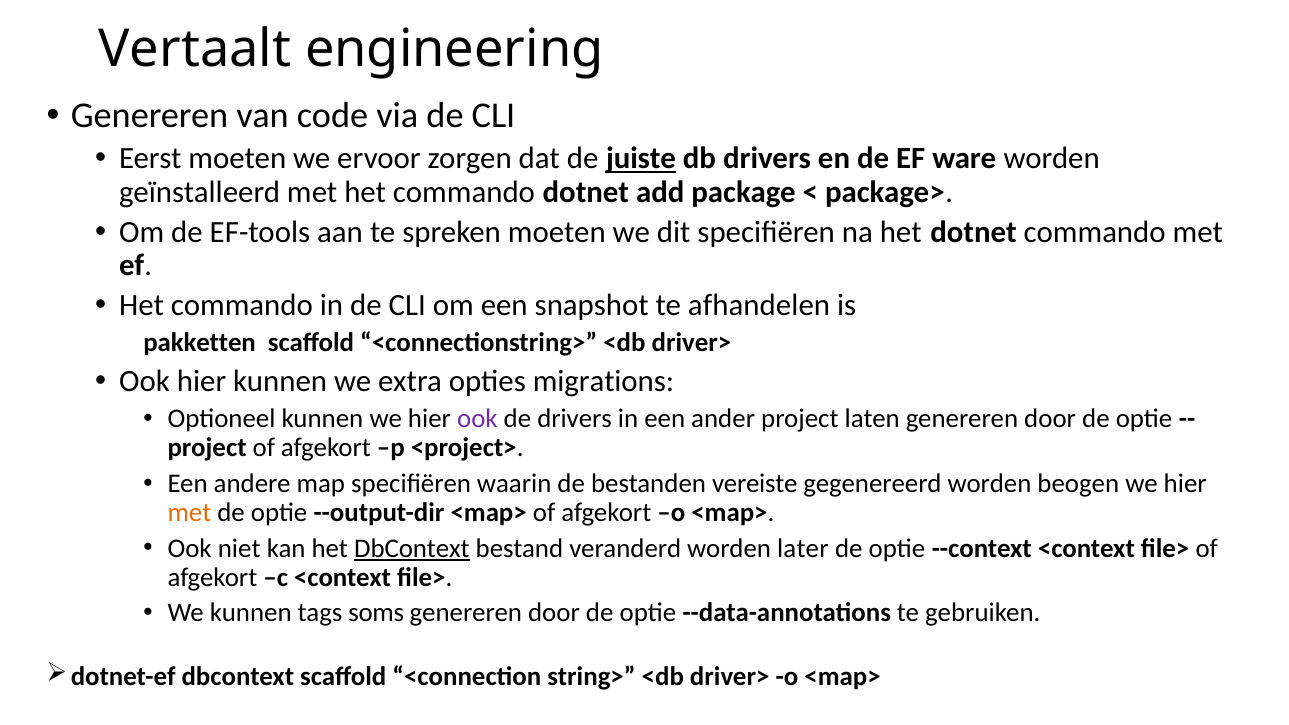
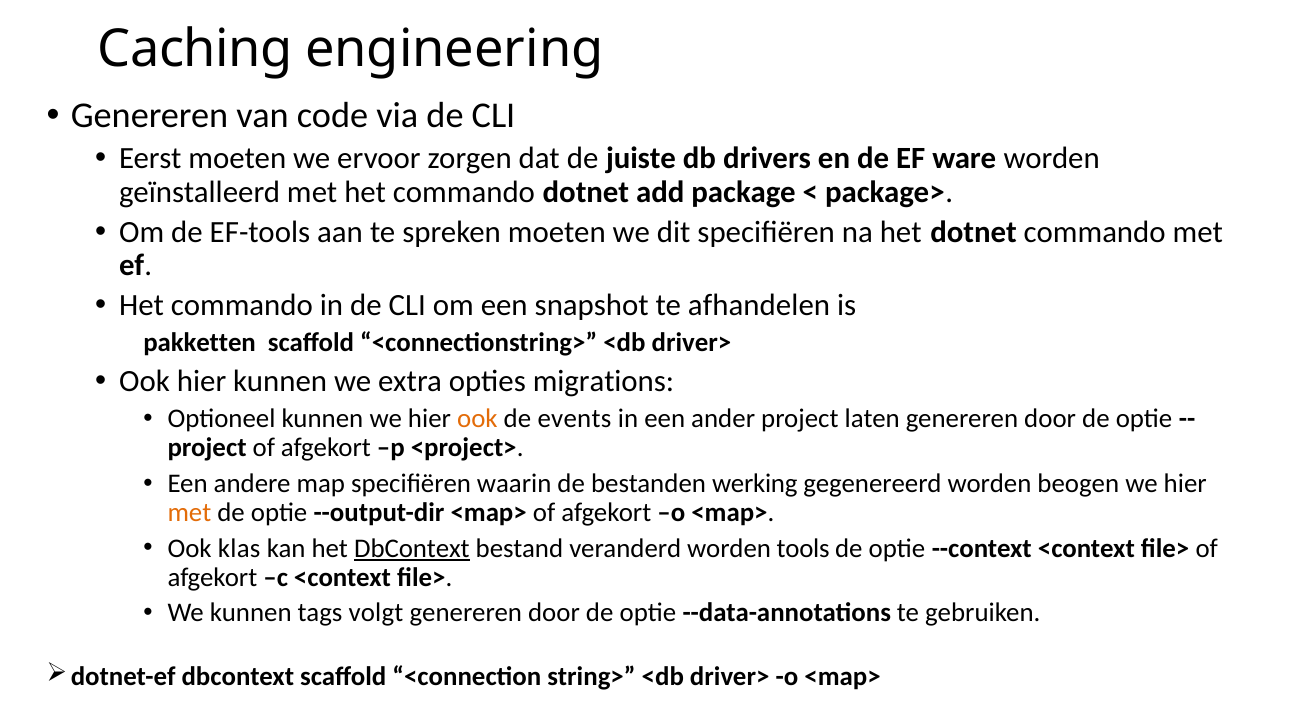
Vertaalt: Vertaalt -> Caching (195, 50)
juiste underline: present -> none (641, 158)
ook colour: purple -> orange (477, 419)
de drivers: drivers -> events (574, 419)
vereiste: vereiste -> werking (755, 484)
niet: niet -> klas (239, 548)
later: later -> tools (803, 548)
soms: soms -> volgt (376, 613)
